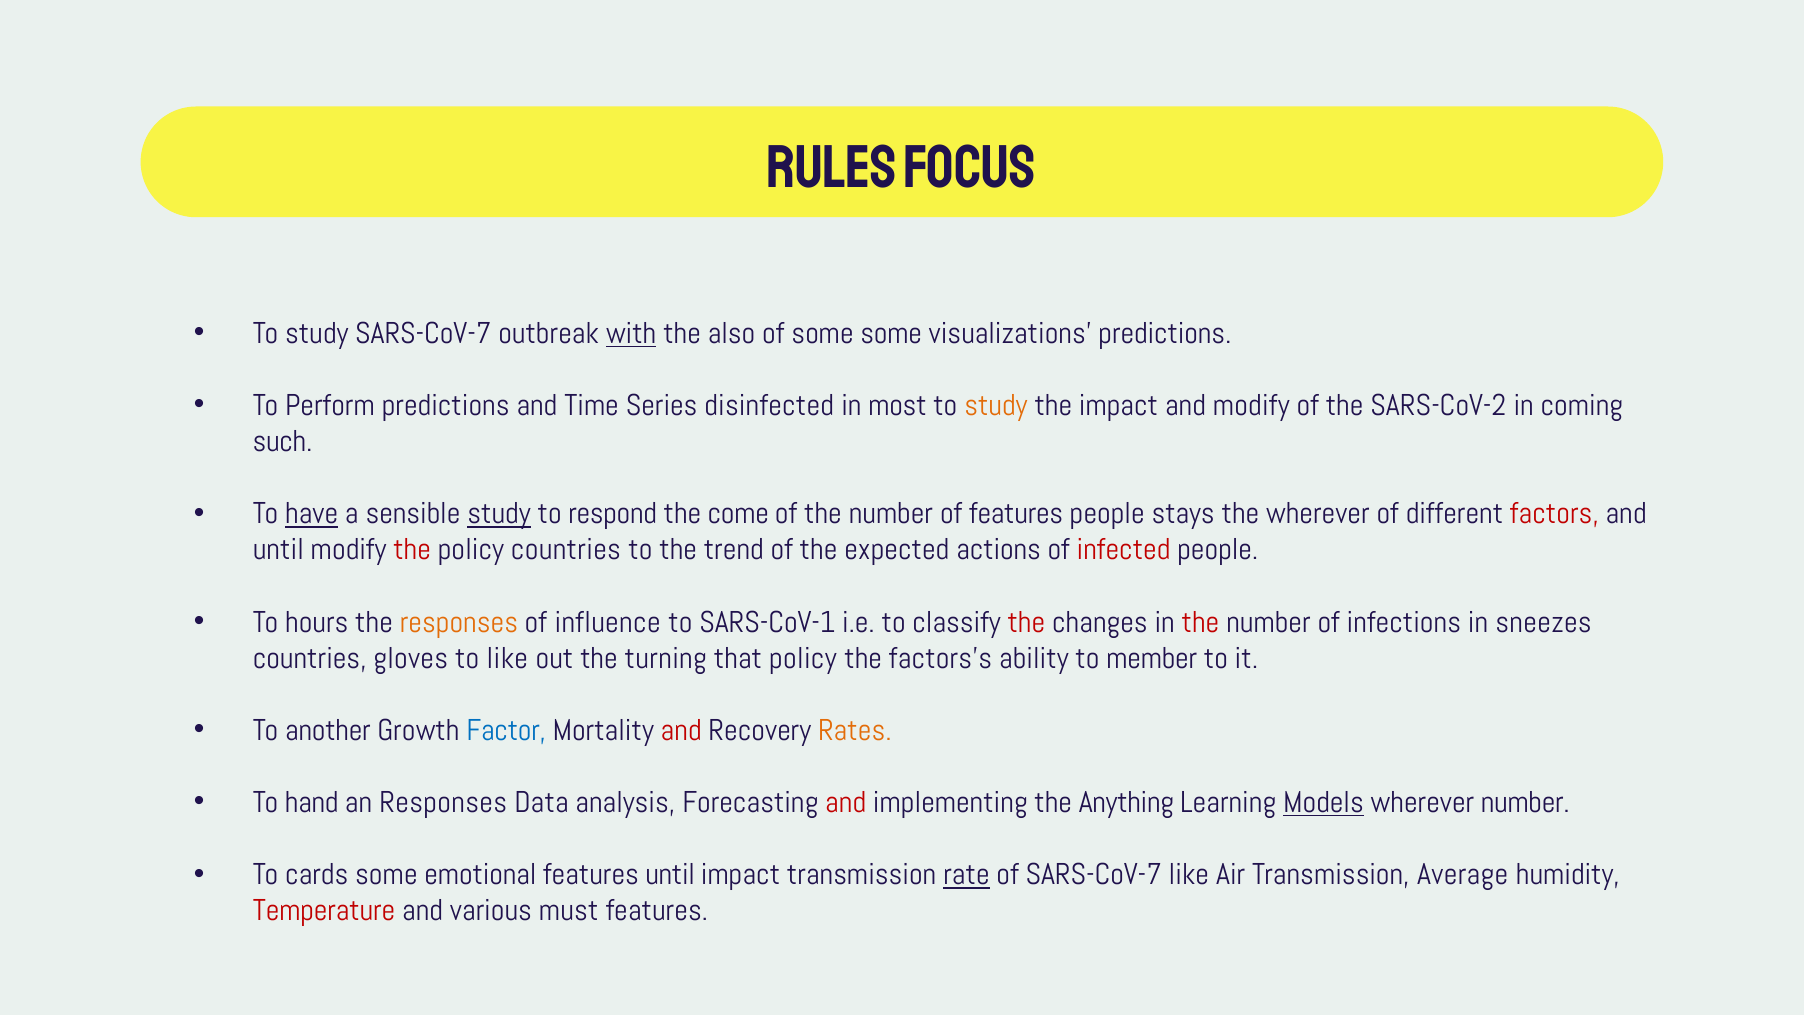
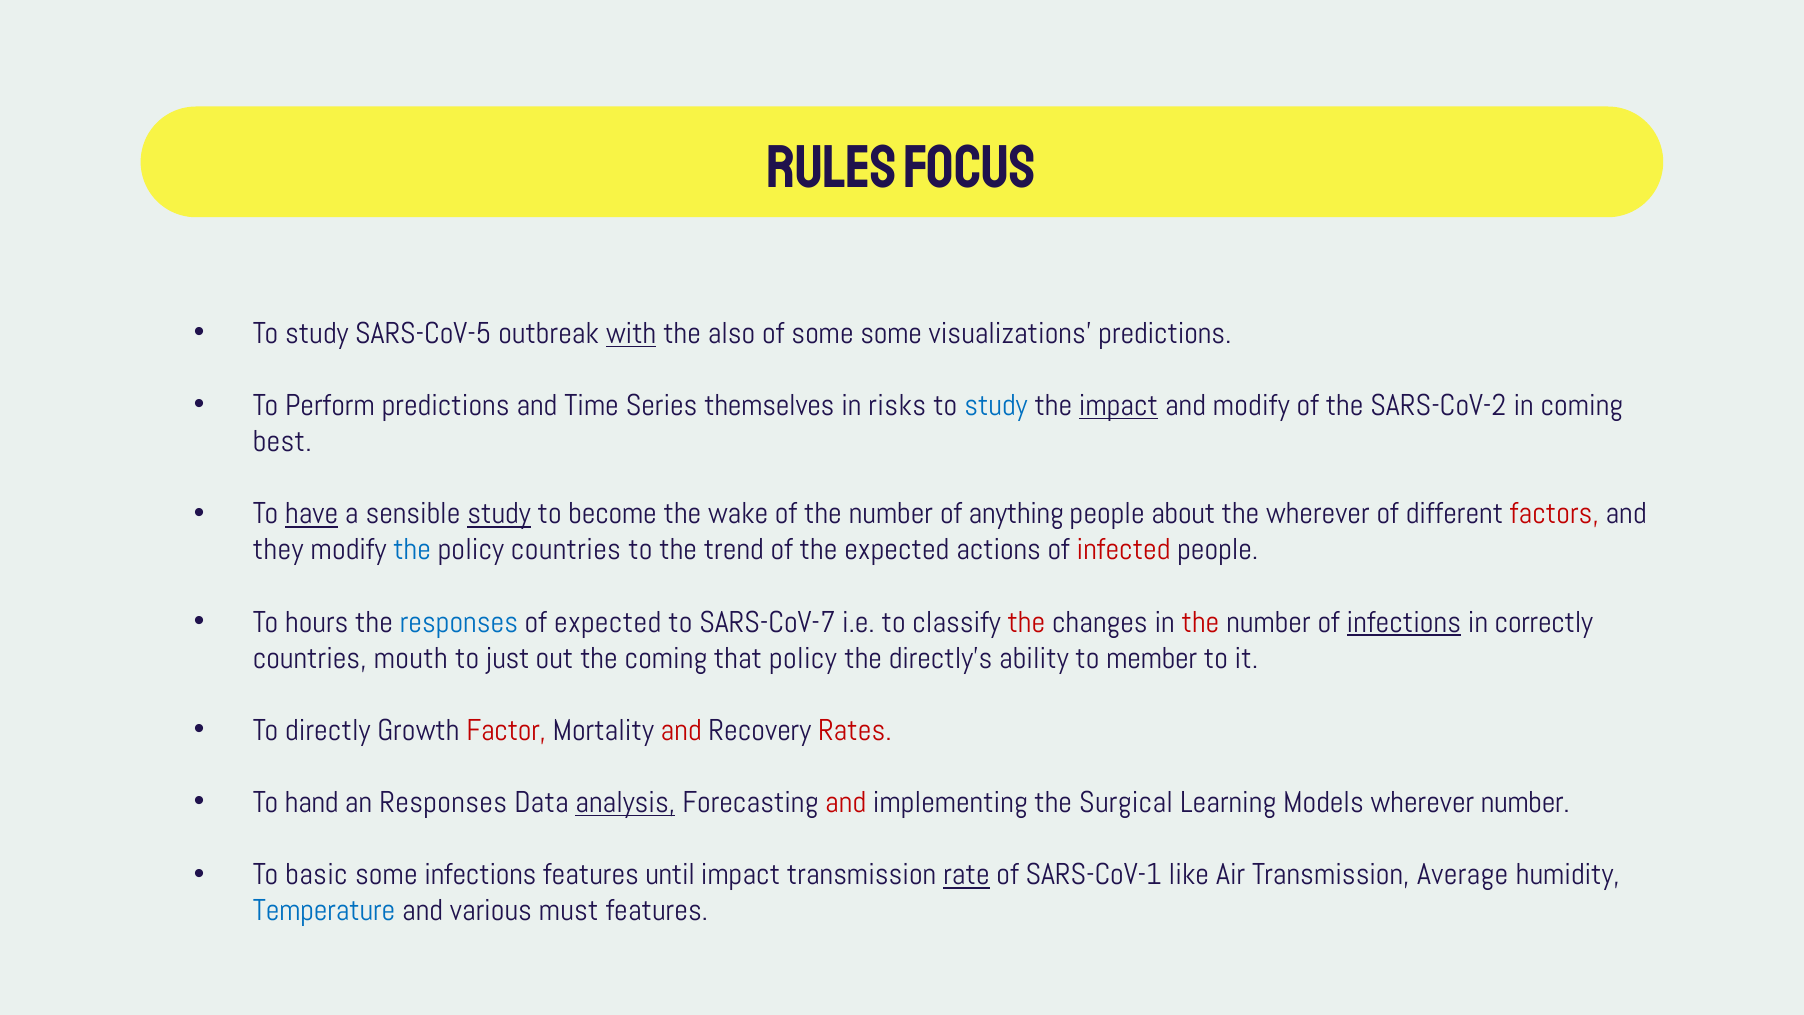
study SARS-CoV-7: SARS-CoV-7 -> SARS-CoV-5 (423, 333)
disinfected: disinfected -> themselves (769, 406)
most: most -> risks (897, 406)
study colour: orange -> blue (996, 406)
impact underline: none -> present (1119, 406)
such: such -> best (282, 442)
respond: respond -> become (613, 514)
come: come -> wake (738, 514)
of features: features -> anything (1016, 514)
stays: stays -> about (1183, 514)
until: until -> they (278, 550)
the colour: red -> blue (412, 550)
responses colour: orange -> blue (459, 622)
of influence: influence -> expected (608, 622)
SARS-CoV-1: SARS-CoV-1 -> SARS-CoV-7 (767, 622)
infections underline: none -> present (1404, 622)
sneezes: sneezes -> correctly (1544, 622)
gloves: gloves -> mouth (411, 658)
to like: like -> just (508, 658)
the turning: turning -> coming (666, 658)
factors's: factors's -> directly's (941, 658)
another: another -> directly (328, 730)
Factor colour: blue -> red (506, 730)
Rates colour: orange -> red (855, 730)
analysis underline: none -> present (625, 802)
Anything: Anything -> Surgical (1126, 802)
Models underline: present -> none (1323, 802)
cards: cards -> basic (317, 875)
some emotional: emotional -> infections (480, 875)
of SARS-CoV-7: SARS-CoV-7 -> SARS-CoV-1 (1094, 875)
Temperature colour: red -> blue (324, 911)
